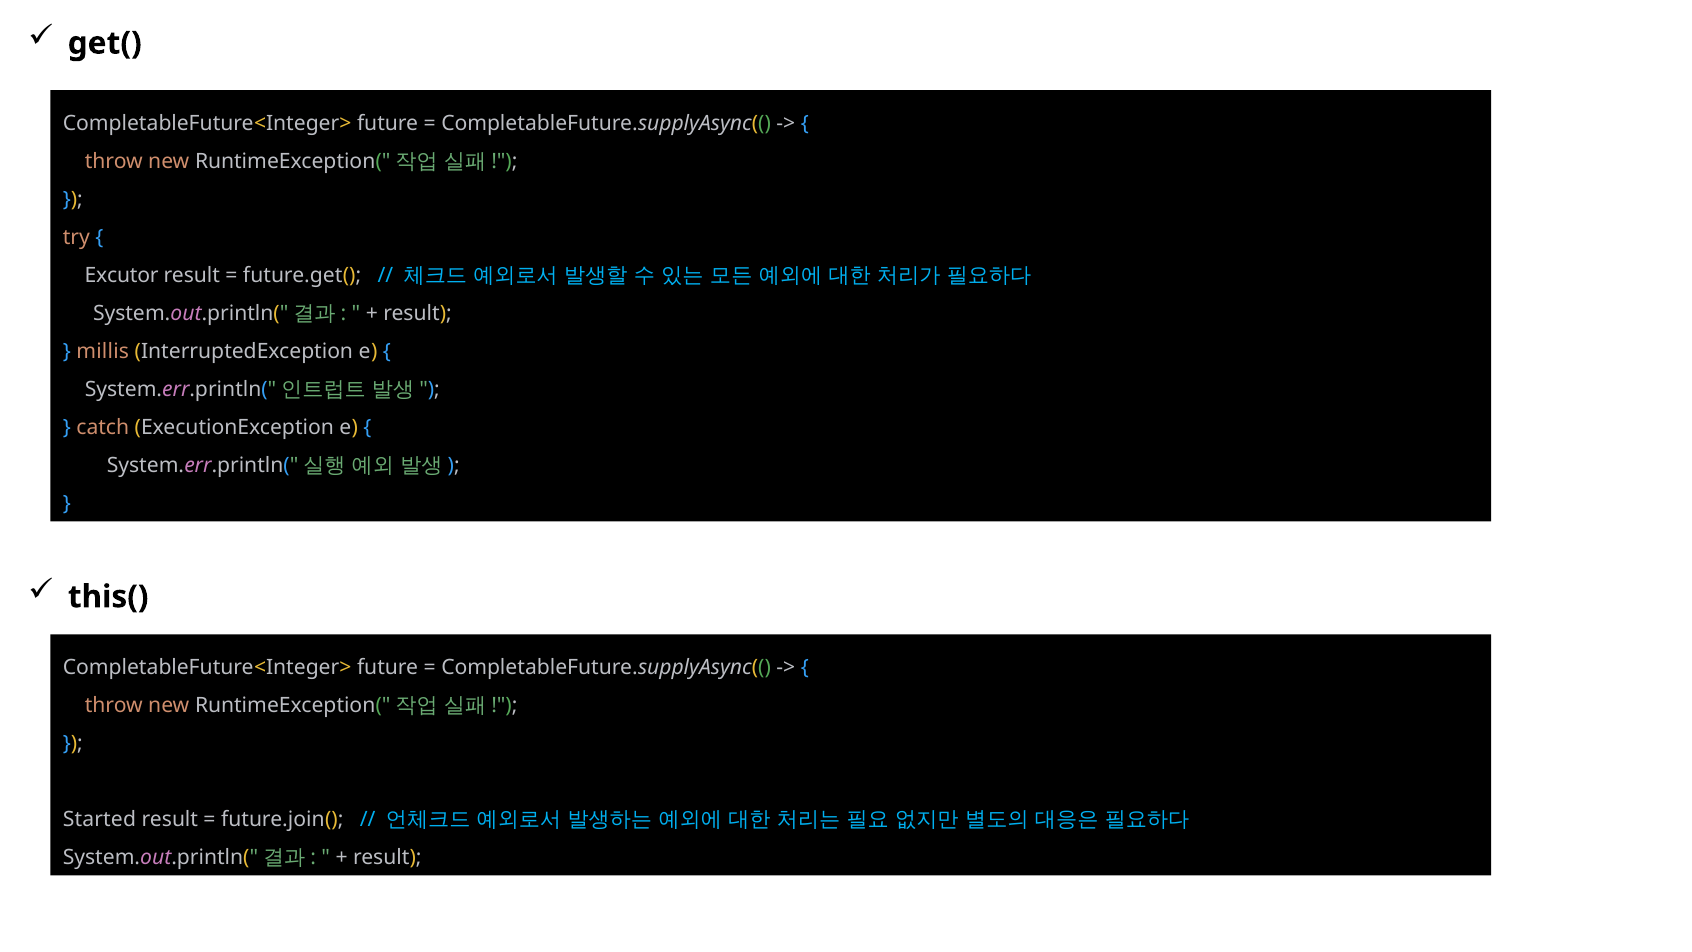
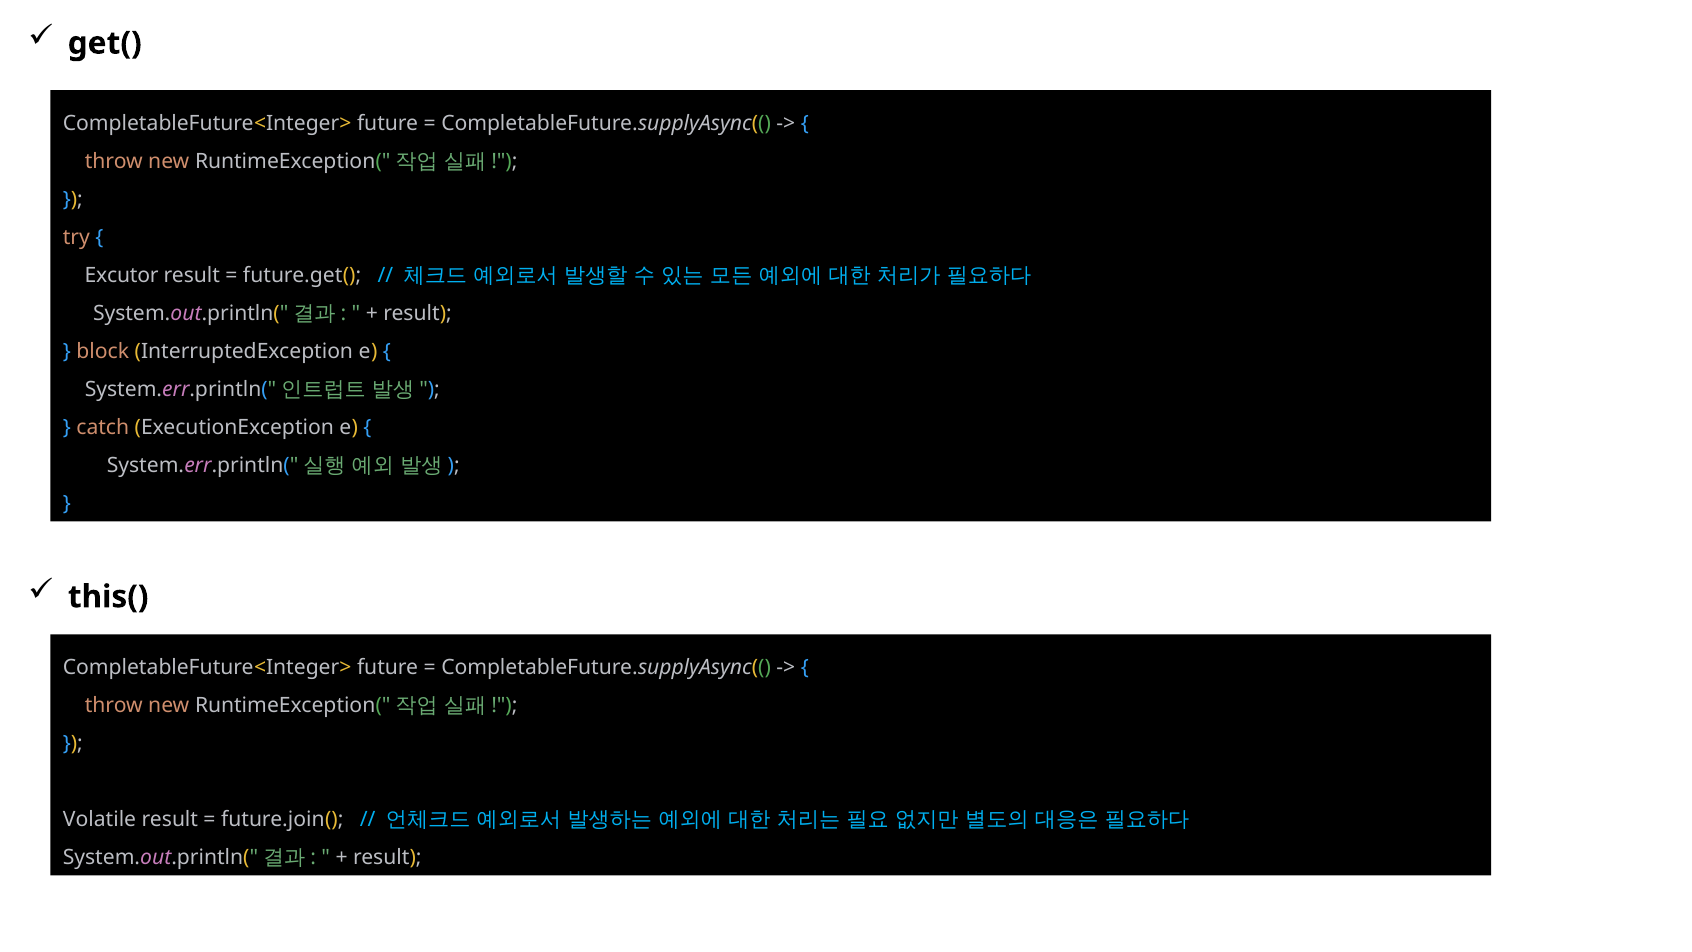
millis: millis -> block (103, 352)
Started: Started -> Volatile (99, 820)
